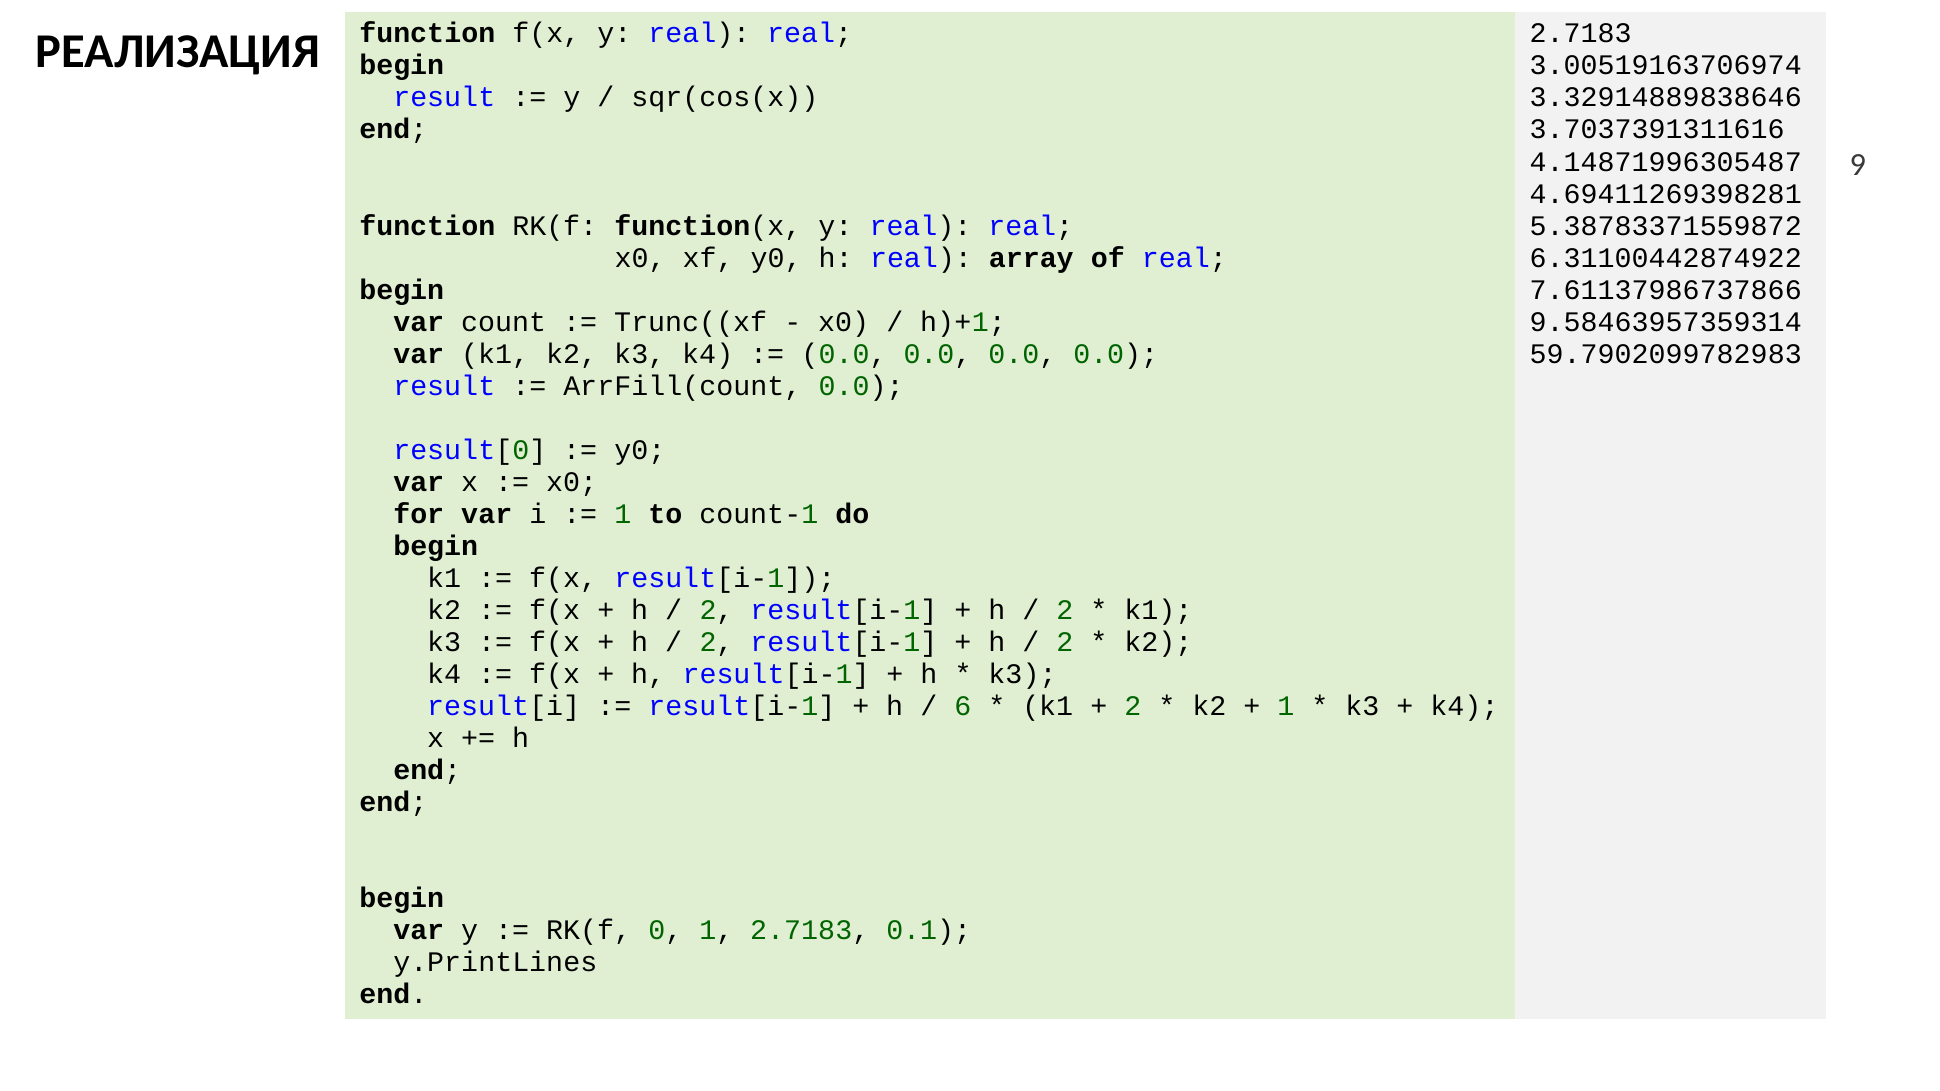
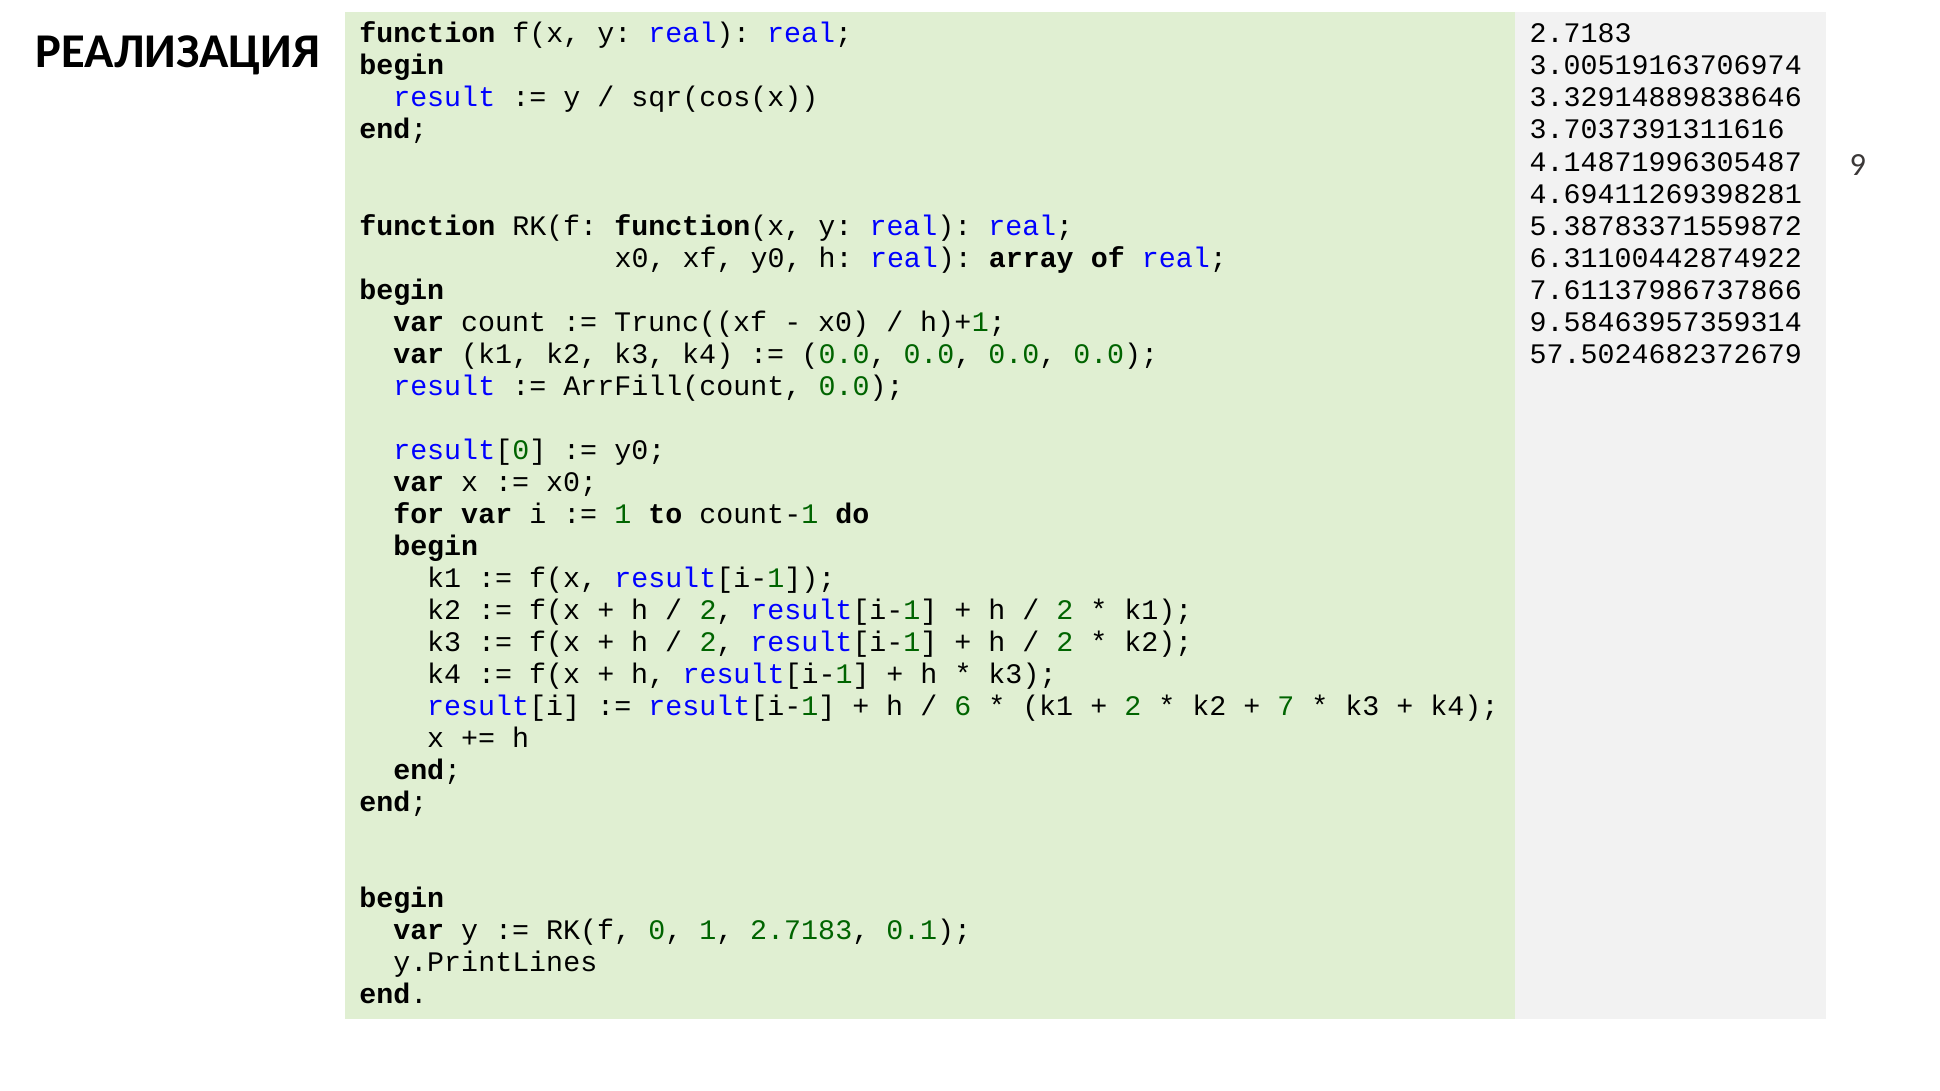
59.7902099782983: 59.7902099782983 -> 57.5024682372679 (1666, 354)
1: 1 -> 7 (1286, 706)
